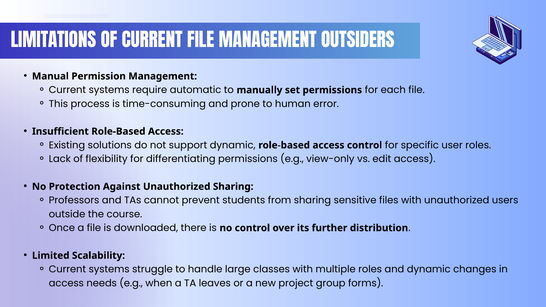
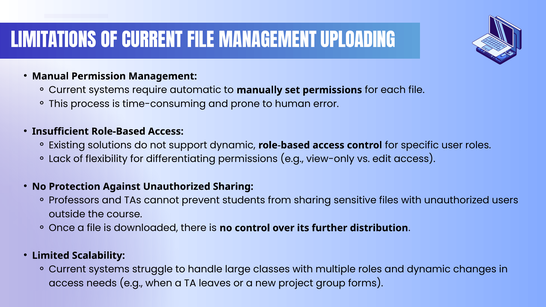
OUTSIDERS: OUTSIDERS -> UPLOADING (358, 41)
